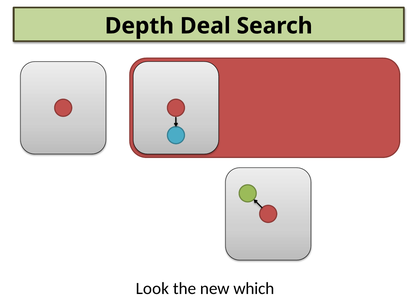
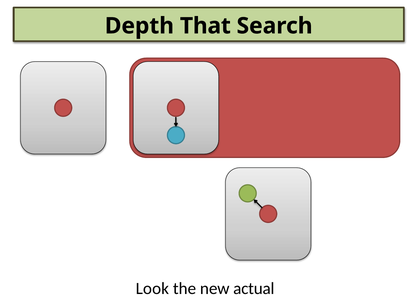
Deal: Deal -> That (205, 26)
which: which -> actual (254, 288)
